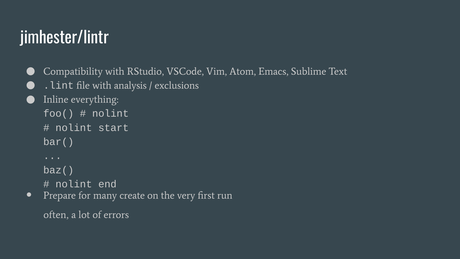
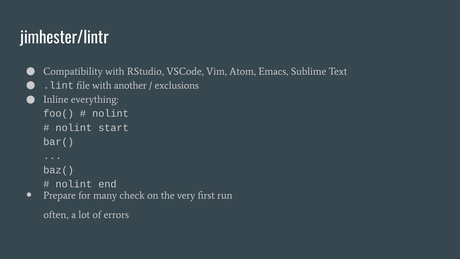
analysis: analysis -> another (130, 85)
create: create -> check (132, 195)
